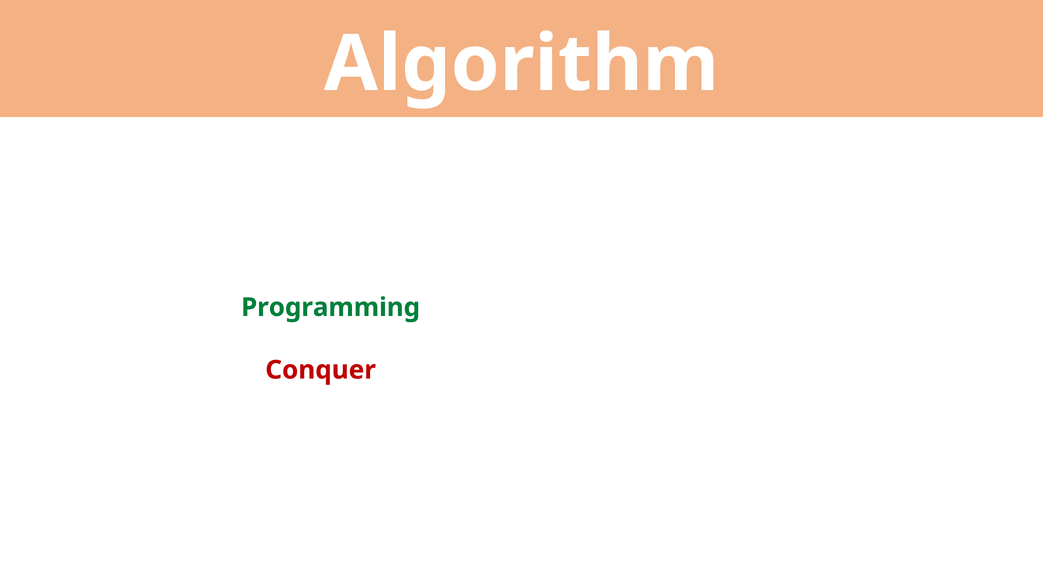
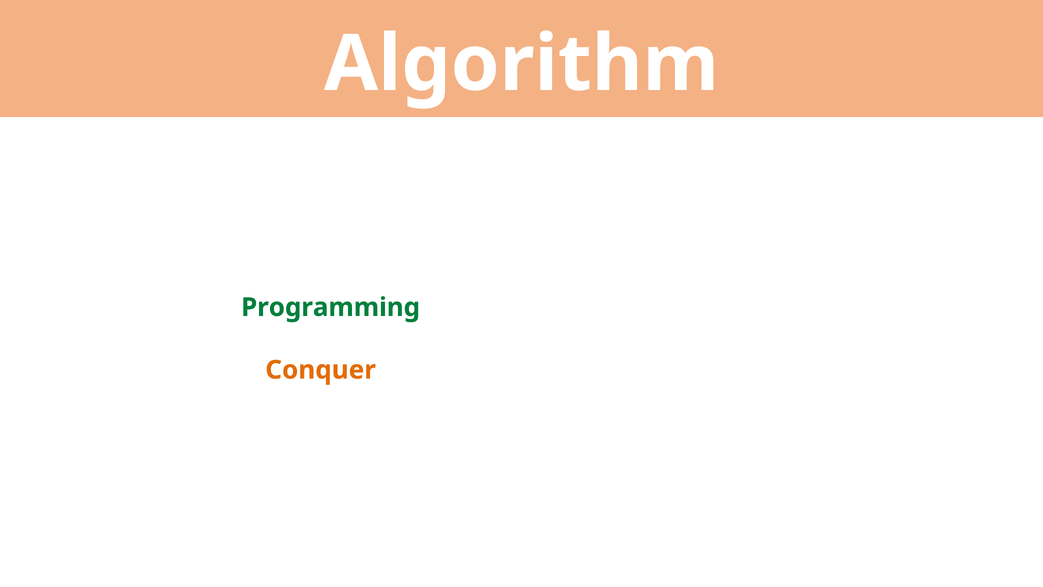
Conquer colour: red -> orange (321, 370)
